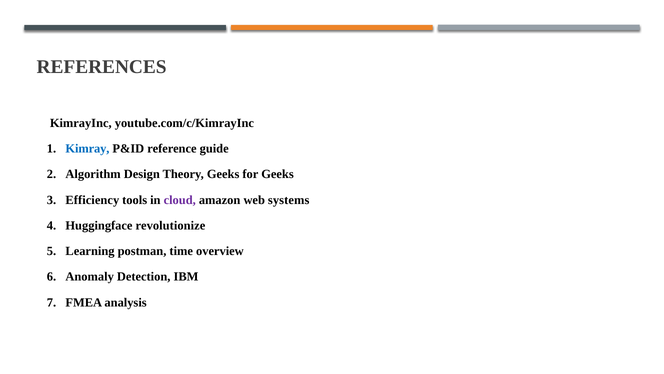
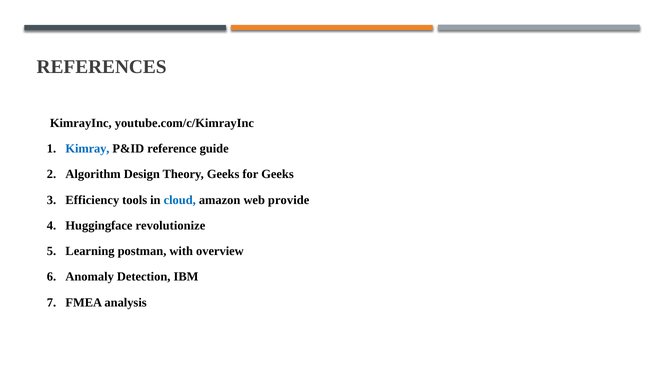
cloud colour: purple -> blue (180, 200)
systems: systems -> provide (289, 200)
time: time -> with (181, 251)
